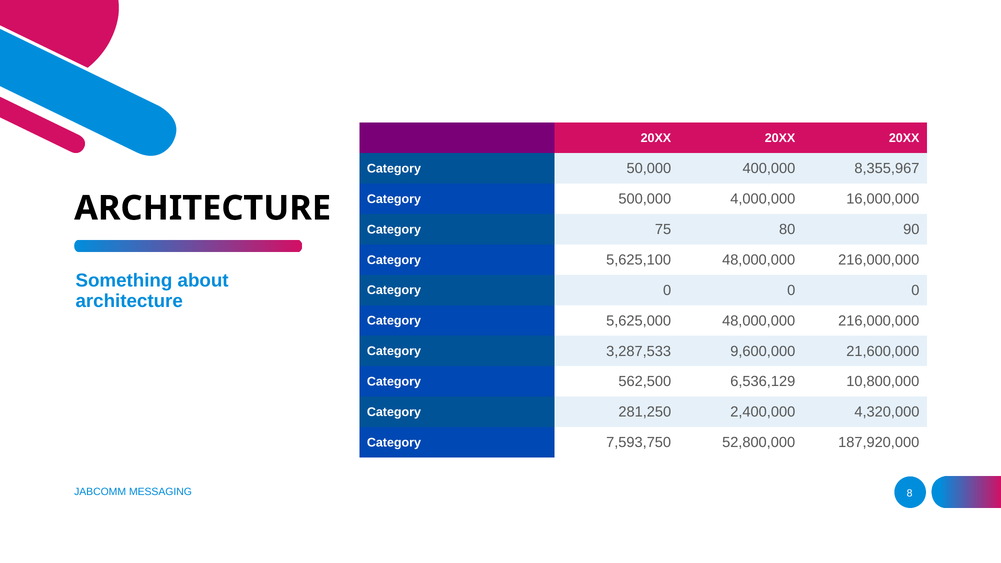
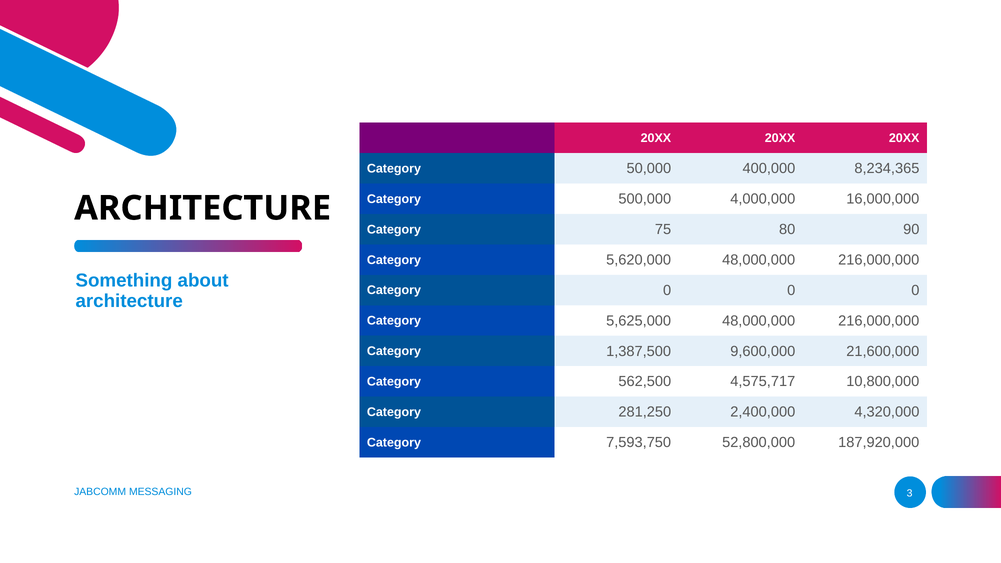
8,355,967: 8,355,967 -> 8,234,365 (887, 169)
5,625,100: 5,625,100 -> 5,620,000 (639, 260)
3,287,533: 3,287,533 -> 1,387,500 (639, 351)
6,536,129: 6,536,129 -> 4,575,717 (763, 382)
8: 8 -> 3 (910, 493)
